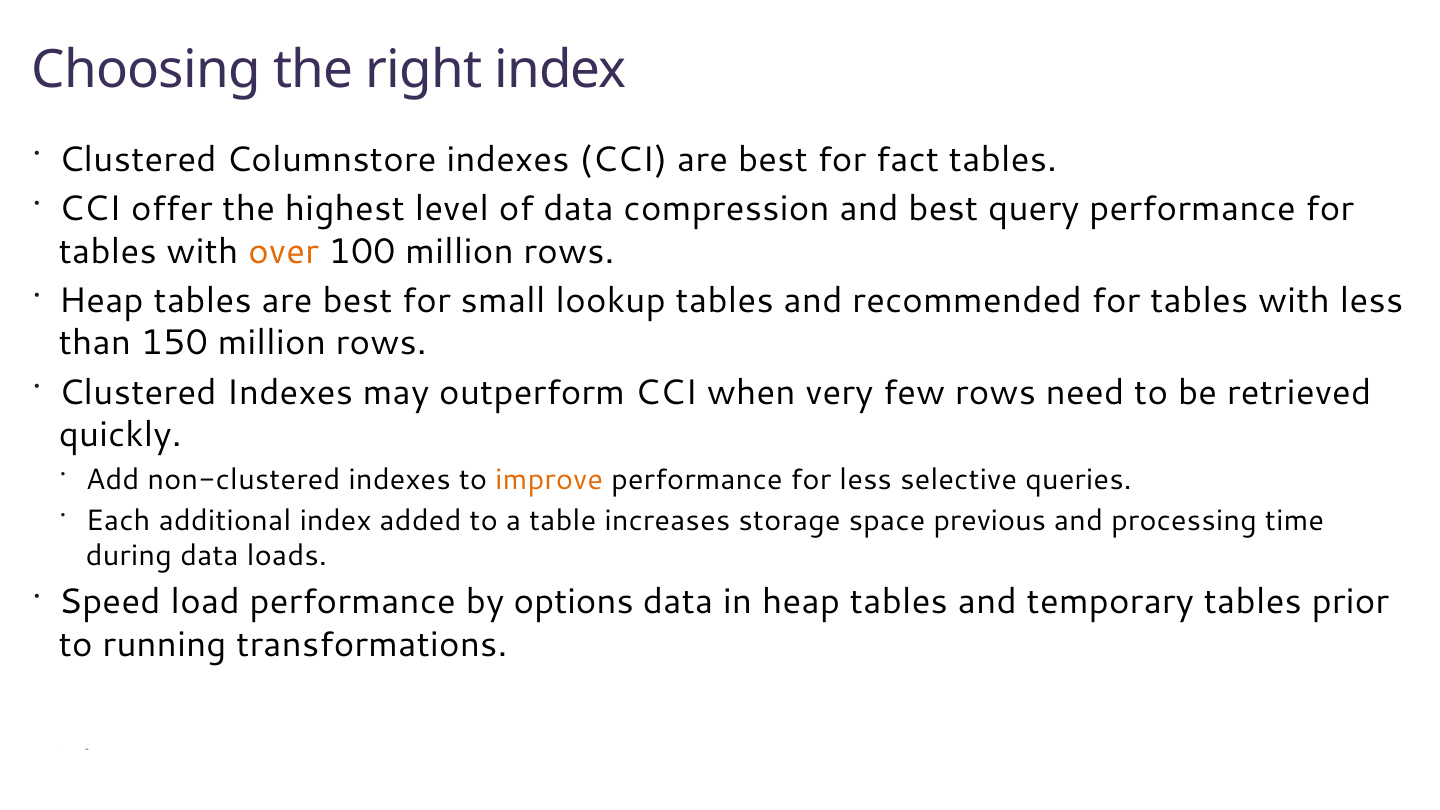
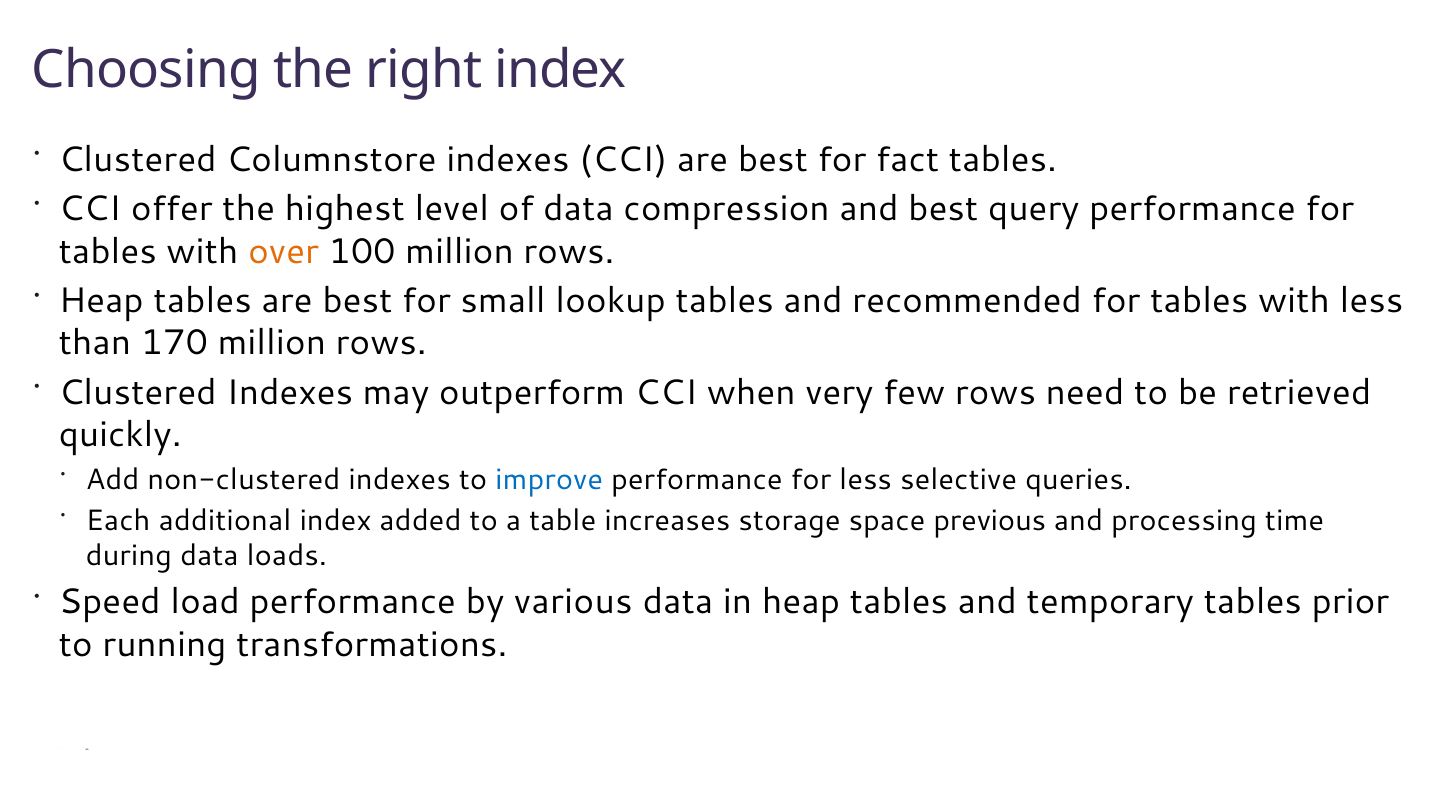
150: 150 -> 170 (174, 343)
improve colour: orange -> blue (549, 479)
options: options -> various (573, 602)
